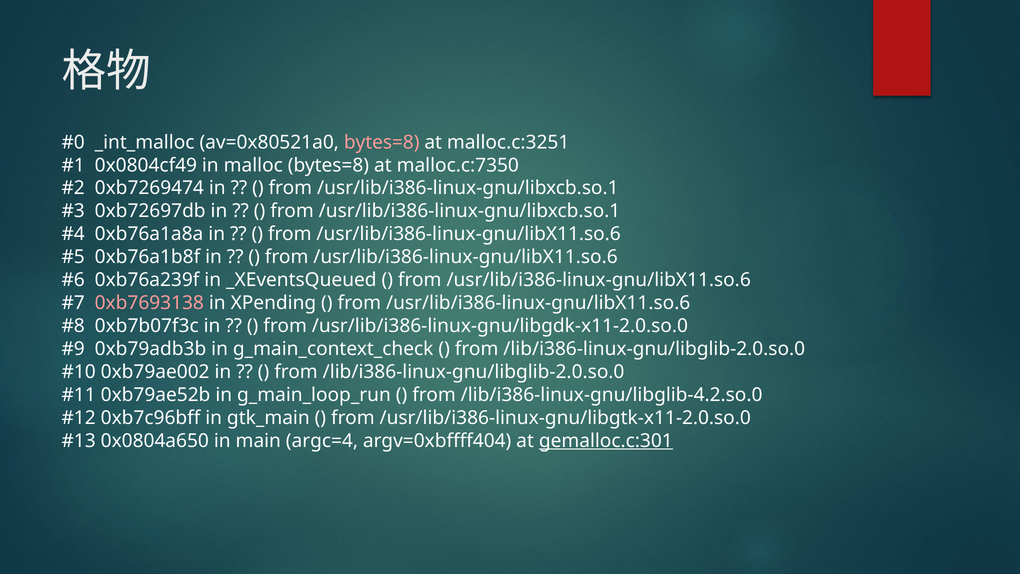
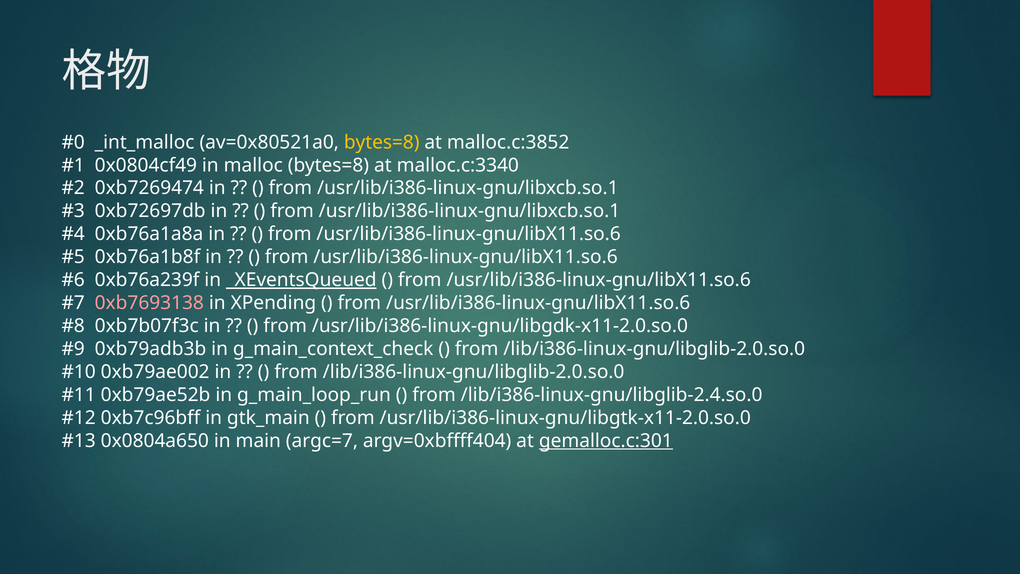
bytes=8 colour: pink -> yellow (382, 142)
malloc.c:3251: malloc.c:3251 -> malloc.c:3852 (508, 142)
malloc.c:7350: malloc.c:7350 -> malloc.c:3340 (458, 165)
_XEventsQueued underline: none -> present (301, 280)
/lib/i386-linux-gnu/libglib-4.2.so.0: /lib/i386-linux-gnu/libglib-4.2.so.0 -> /lib/i386-linux-gnu/libglib-2.4.so.0 (612, 395)
argc=4: argc=4 -> argc=7 (322, 441)
